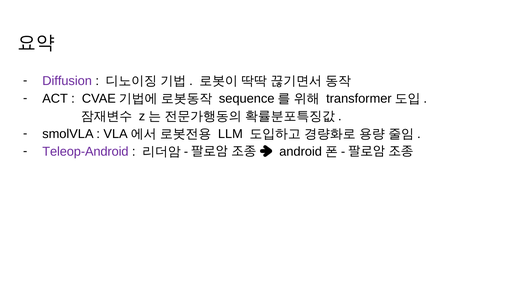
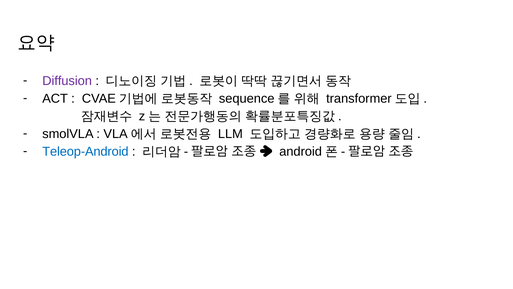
Teleop-Android colour: purple -> blue (85, 151)
